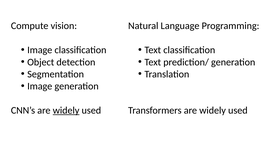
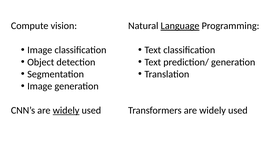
Language underline: none -> present (180, 26)
